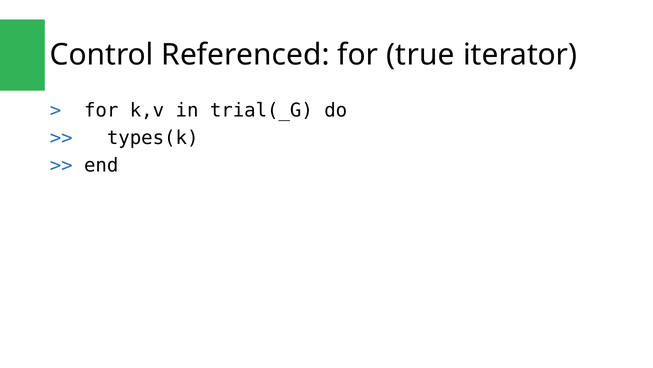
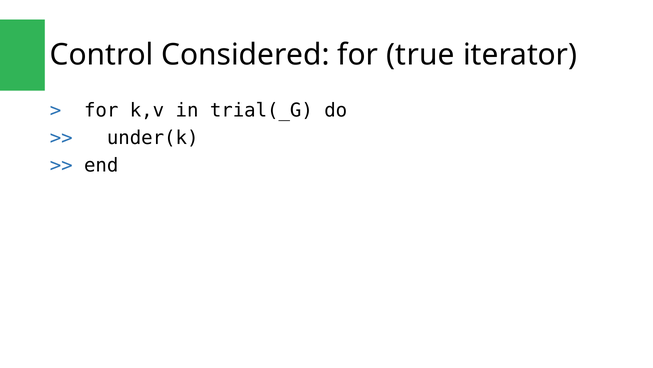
Referenced: Referenced -> Considered (245, 55)
types(k: types(k -> under(k (153, 138)
